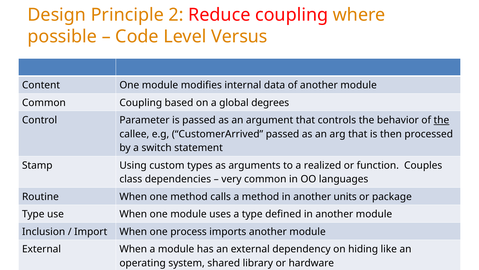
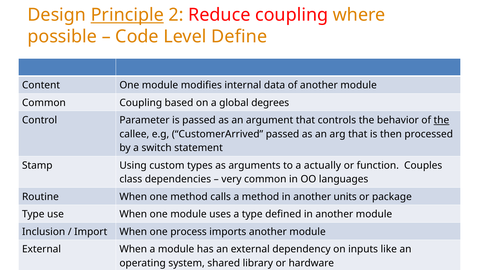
Principle underline: none -> present (127, 15)
Versus: Versus -> Define (239, 37)
realized: realized -> actually (322, 165)
hiding: hiding -> inputs (363, 249)
